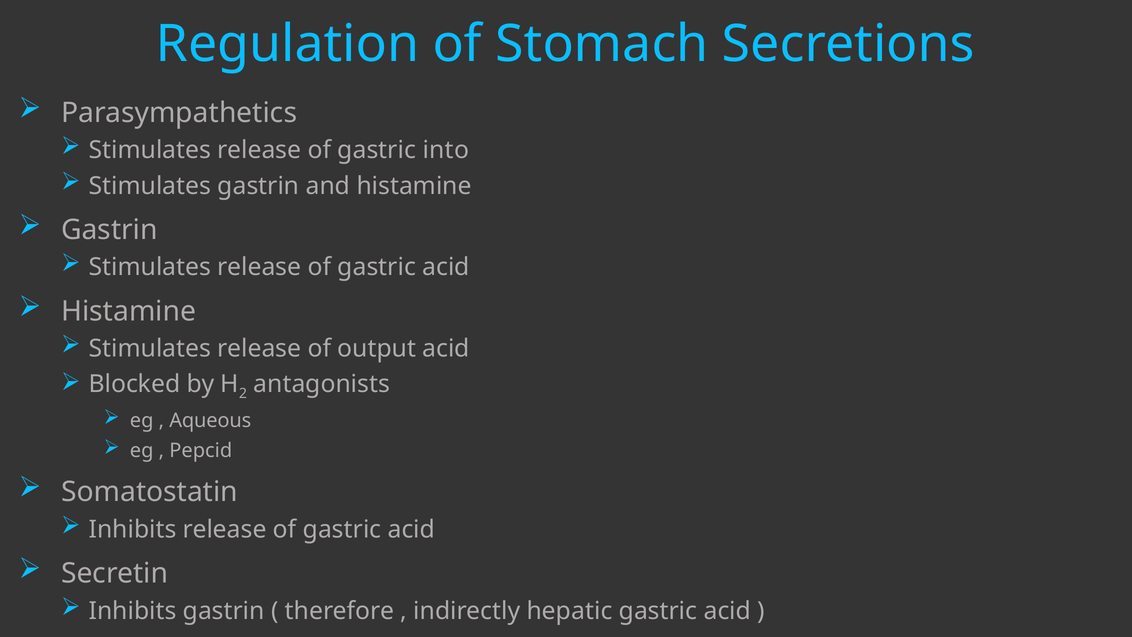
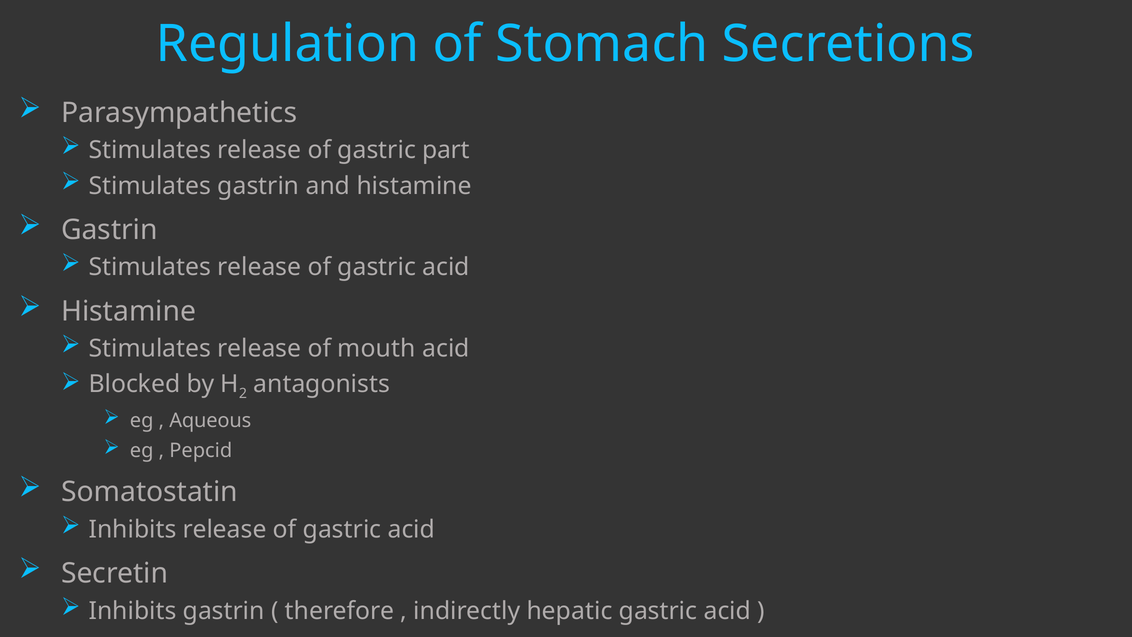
into: into -> part (446, 150)
output: output -> mouth (377, 349)
